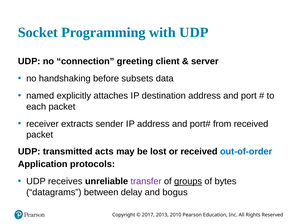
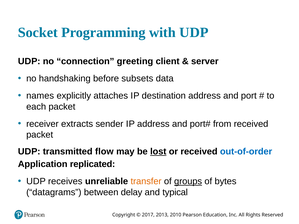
named: named -> names (40, 96)
acts: acts -> flow (104, 152)
lost underline: none -> present (158, 152)
protocols: protocols -> replicated (93, 164)
transfer colour: purple -> orange (146, 182)
bogus: bogus -> typical (175, 192)
